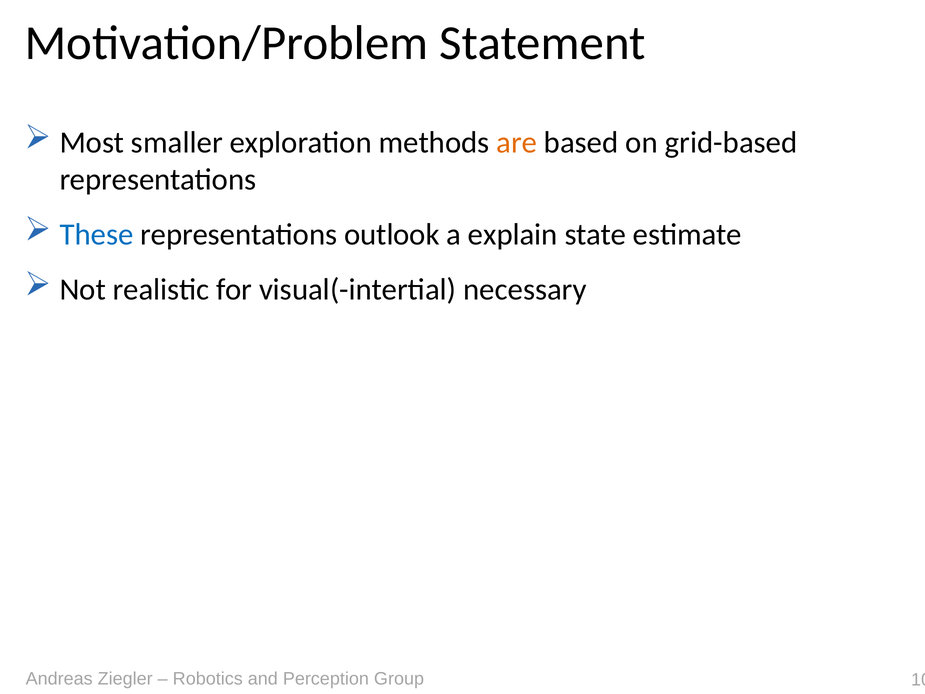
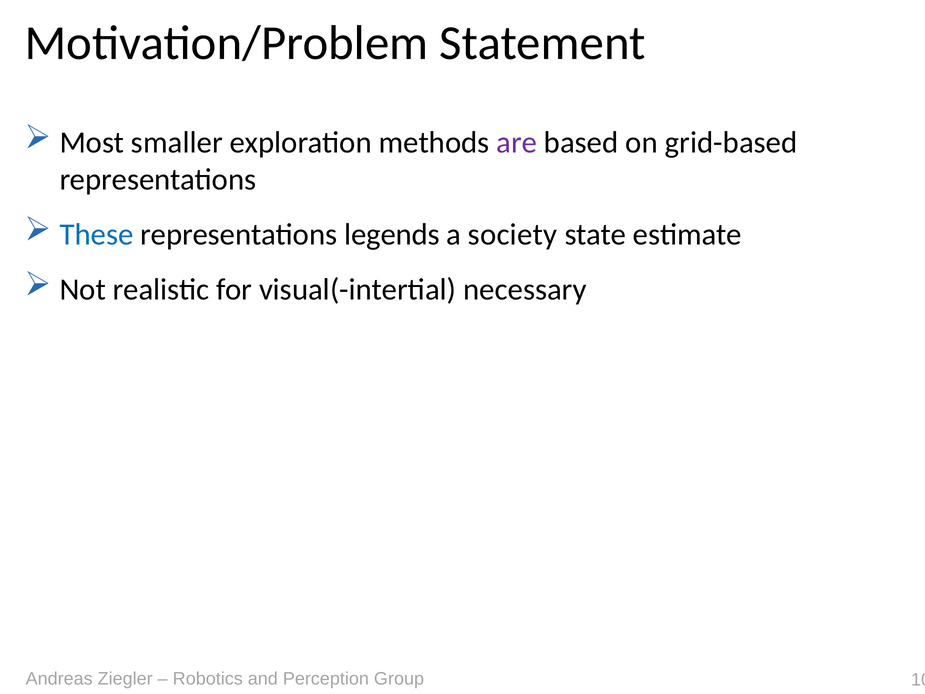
are colour: orange -> purple (517, 143)
outlook: outlook -> legends (392, 235)
explain: explain -> society (513, 235)
